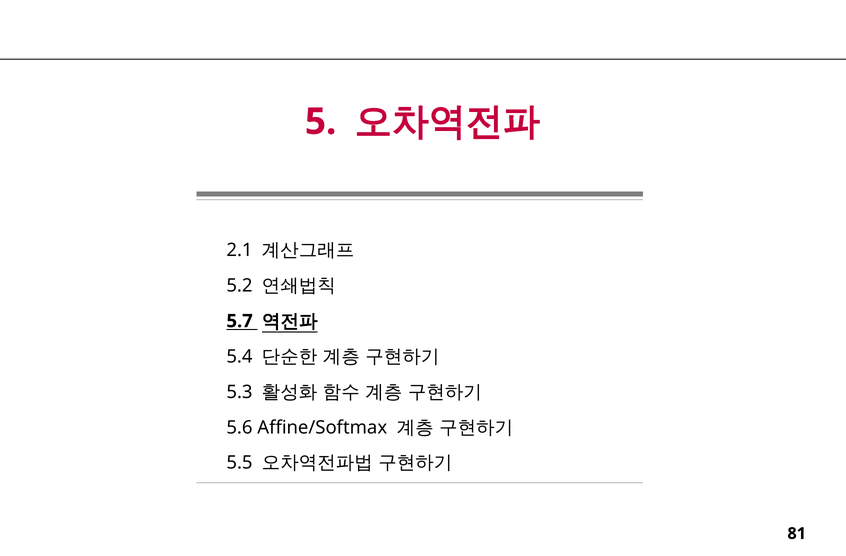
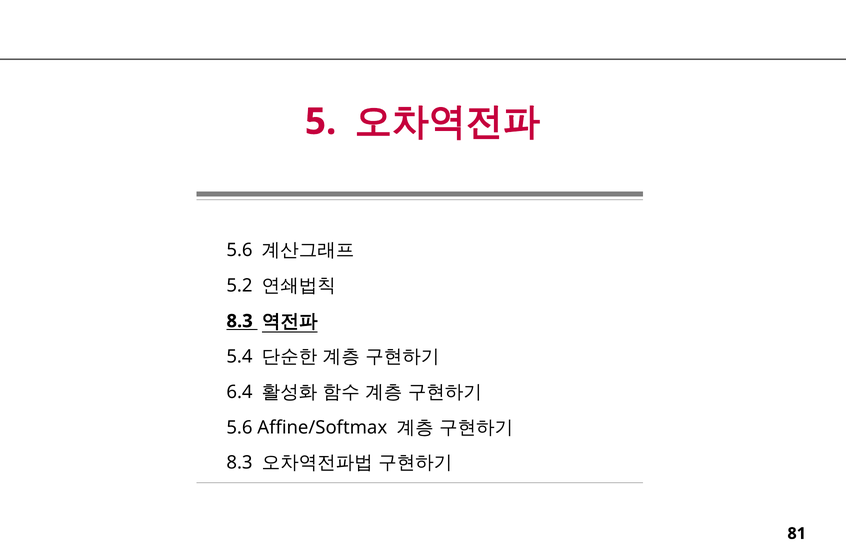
2.1: 2.1 -> 5.6 (240, 250)
5.7: 5.7 -> 8.3 (240, 321)
5.3: 5.3 -> 6.4 (240, 392)
5.5: 5.5 -> 8.3 (240, 463)
